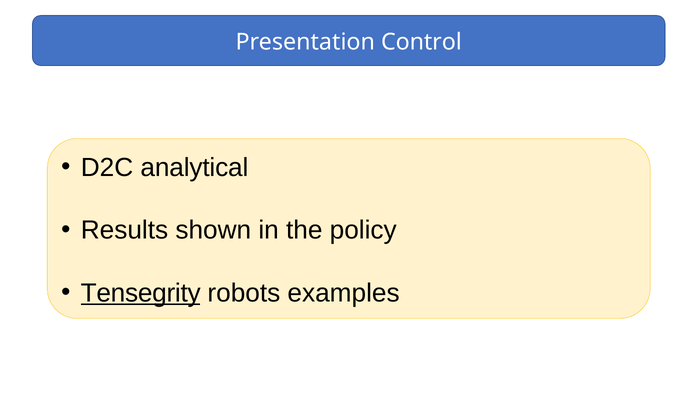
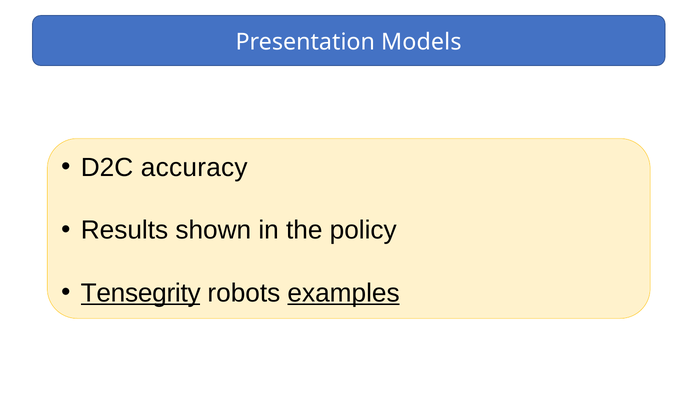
Control: Control -> Models (421, 42)
analytical: analytical -> accuracy (194, 167)
examples underline: none -> present (344, 293)
